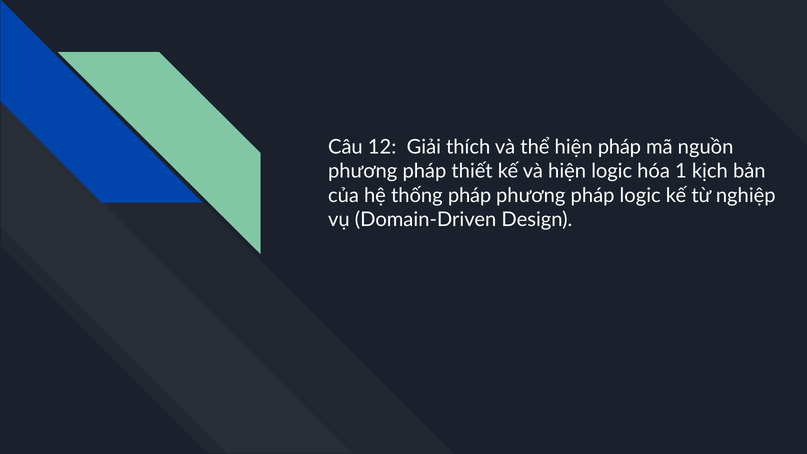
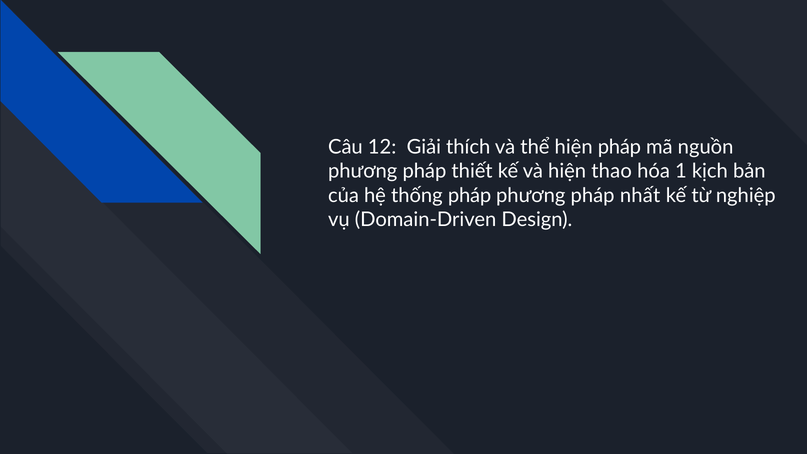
hiện logic: logic -> thao (612, 171)
pháp logic: logic -> nhất (640, 195)
